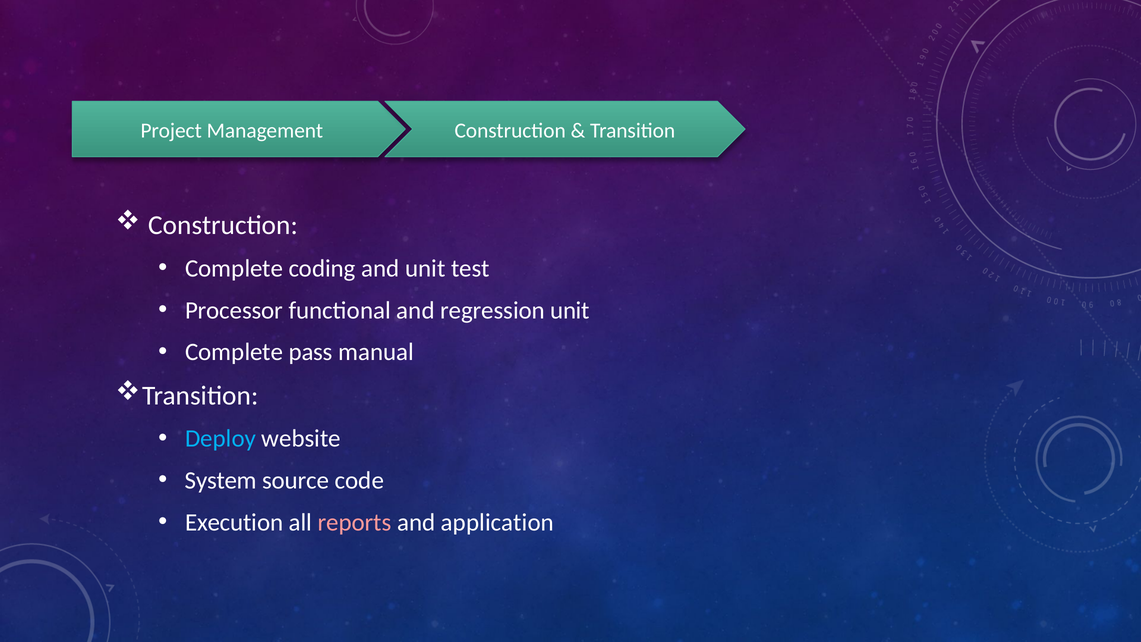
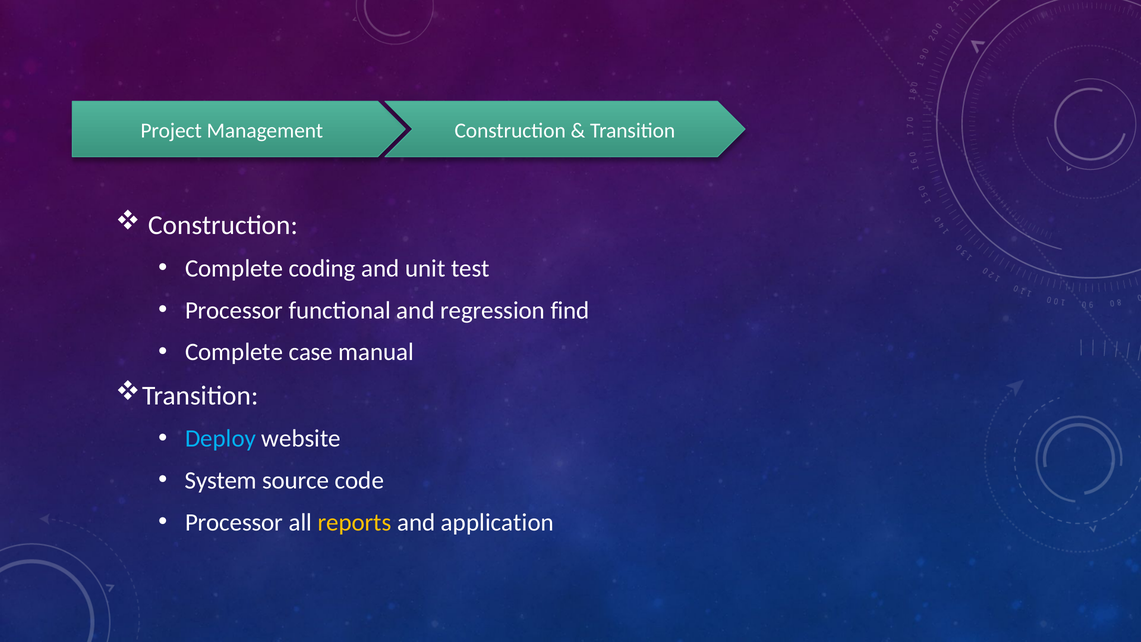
regression unit: unit -> find (570, 310)
pass: pass -> case (311, 352)
Execution: Execution -> Processor (234, 522)
reports colour: pink -> yellow (355, 522)
